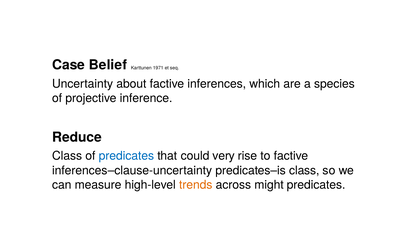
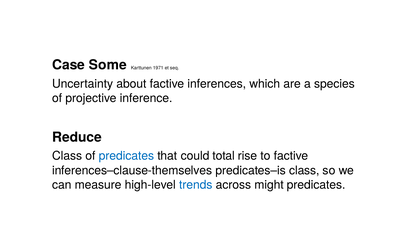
Belief: Belief -> Some (108, 65)
very: very -> total (224, 155)
inferences–clause-uncertainty: inferences–clause-uncertainty -> inferences–clause-themselves (132, 170)
trends colour: orange -> blue (196, 184)
